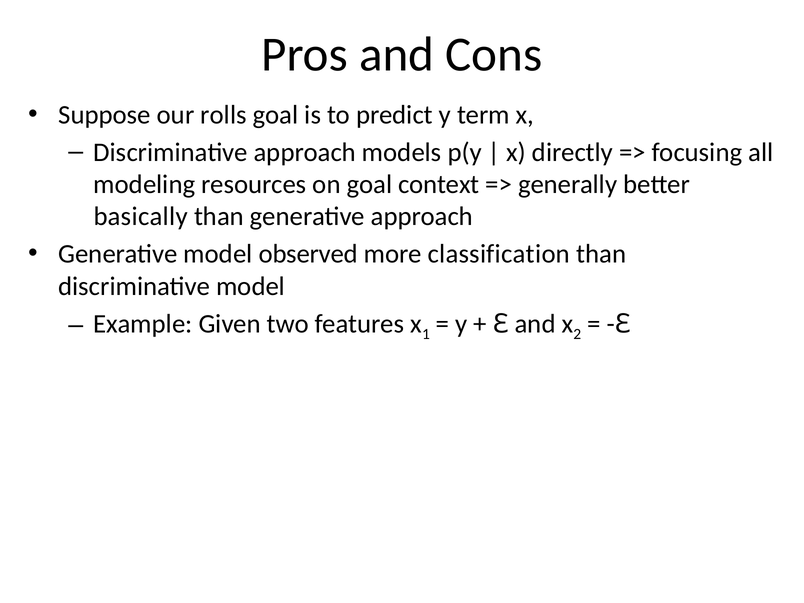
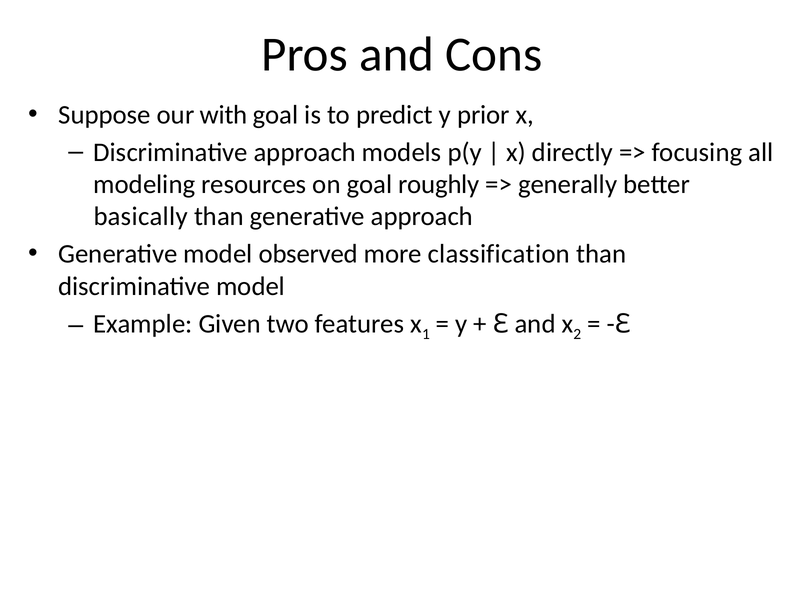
rolls: rolls -> with (224, 115)
term: term -> prior (483, 115)
context: context -> roughly (439, 184)
